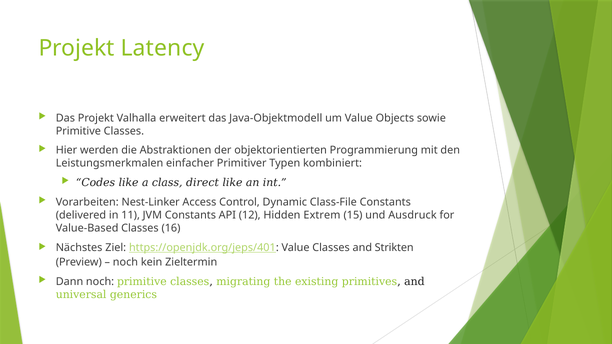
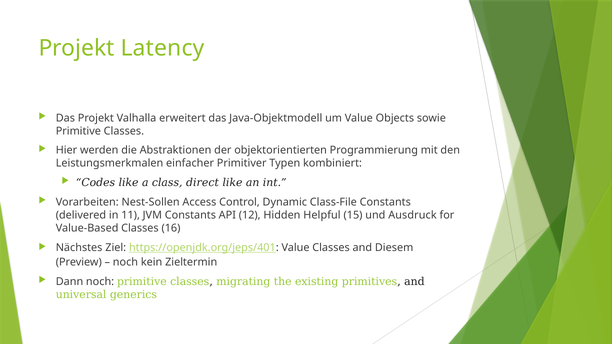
Nest-Linker: Nest-Linker -> Nest-Sollen (151, 202)
Extrem: Extrem -> Helpful (322, 215)
Strikten: Strikten -> Diesem (394, 248)
